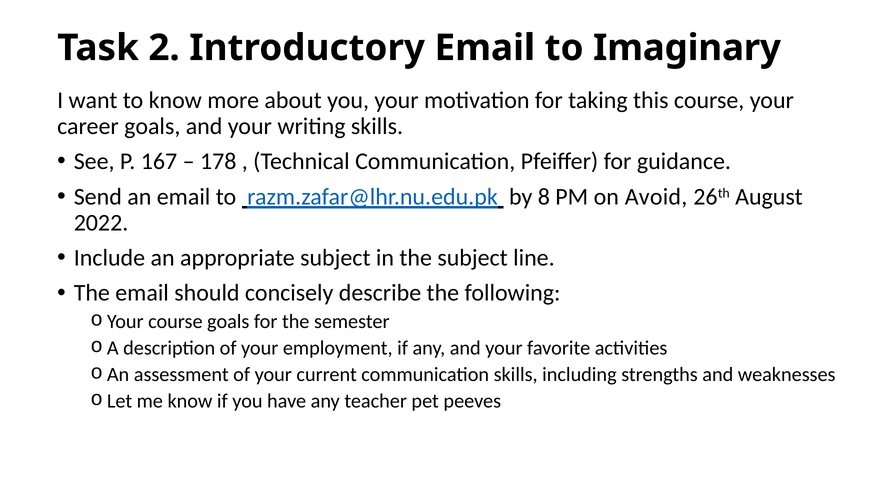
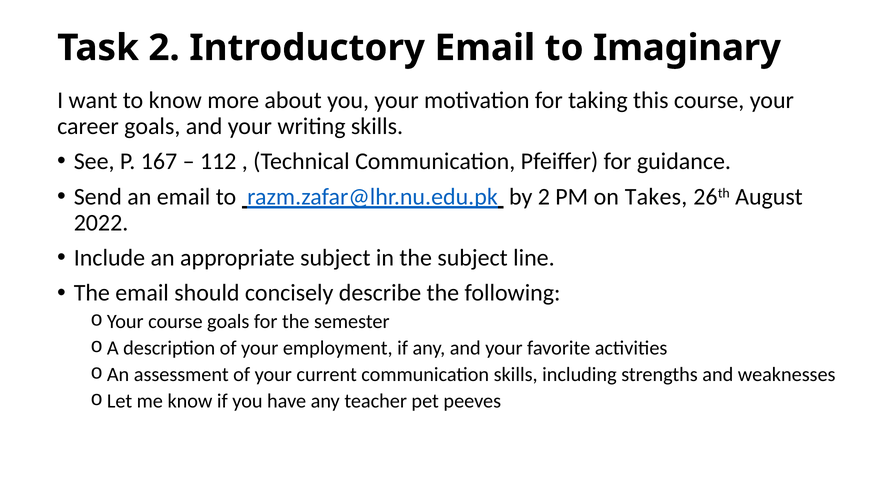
178: 178 -> 112 (218, 161)
by 8: 8 -> 2 (544, 197)
Avoid: Avoid -> Takes (656, 197)
